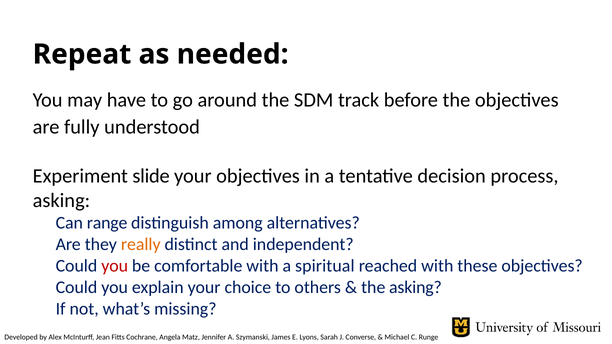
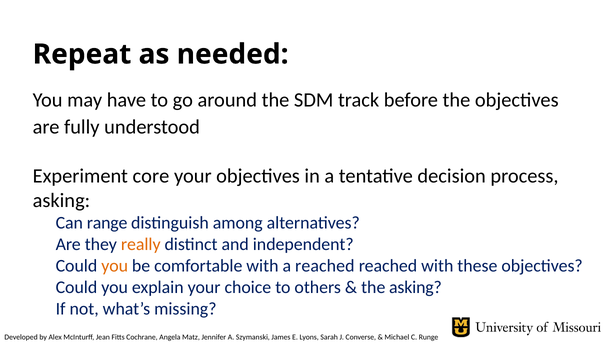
slide: slide -> core (151, 176)
you colour: red -> orange (115, 266)
a spiritual: spiritual -> reached (325, 266)
